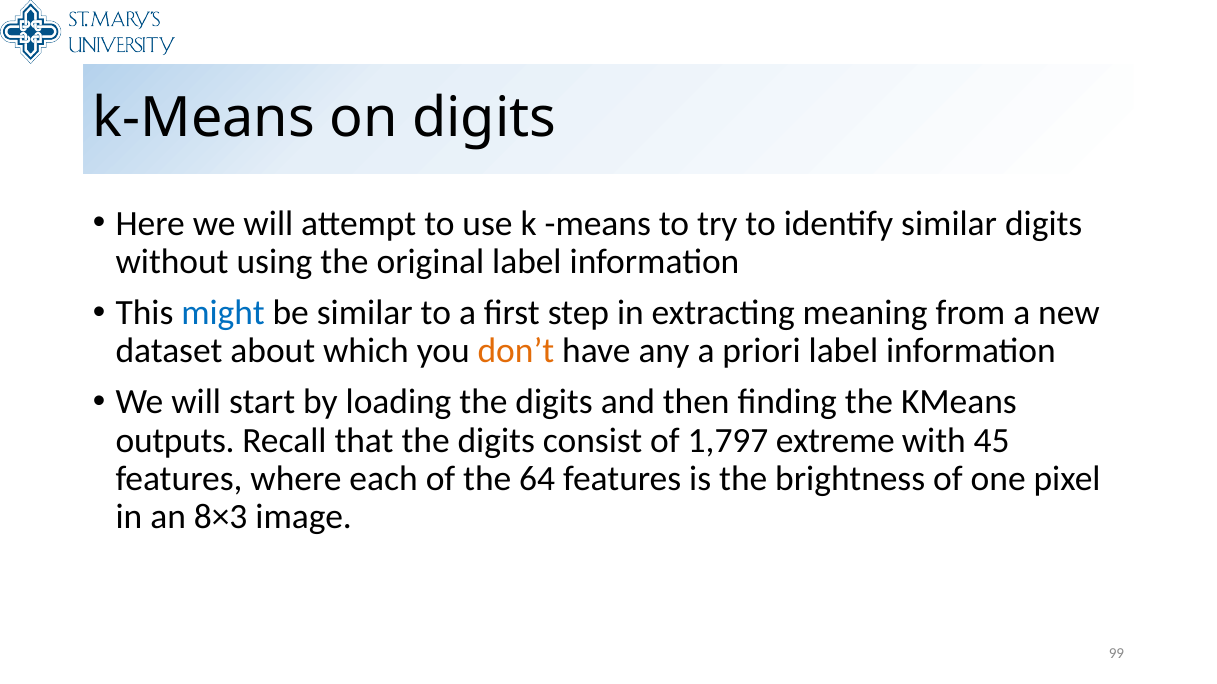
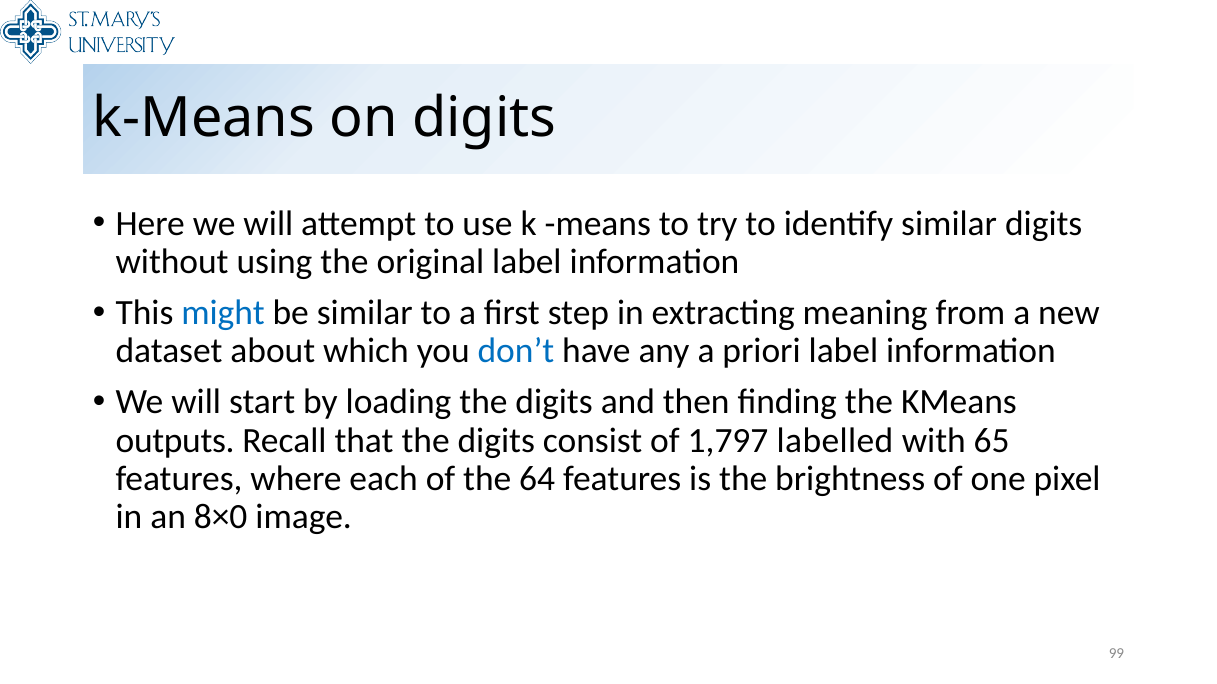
don’t colour: orange -> blue (516, 351)
extreme: extreme -> labelled (835, 441)
45: 45 -> 65 (992, 441)
8×3: 8×3 -> 8×0 (221, 517)
